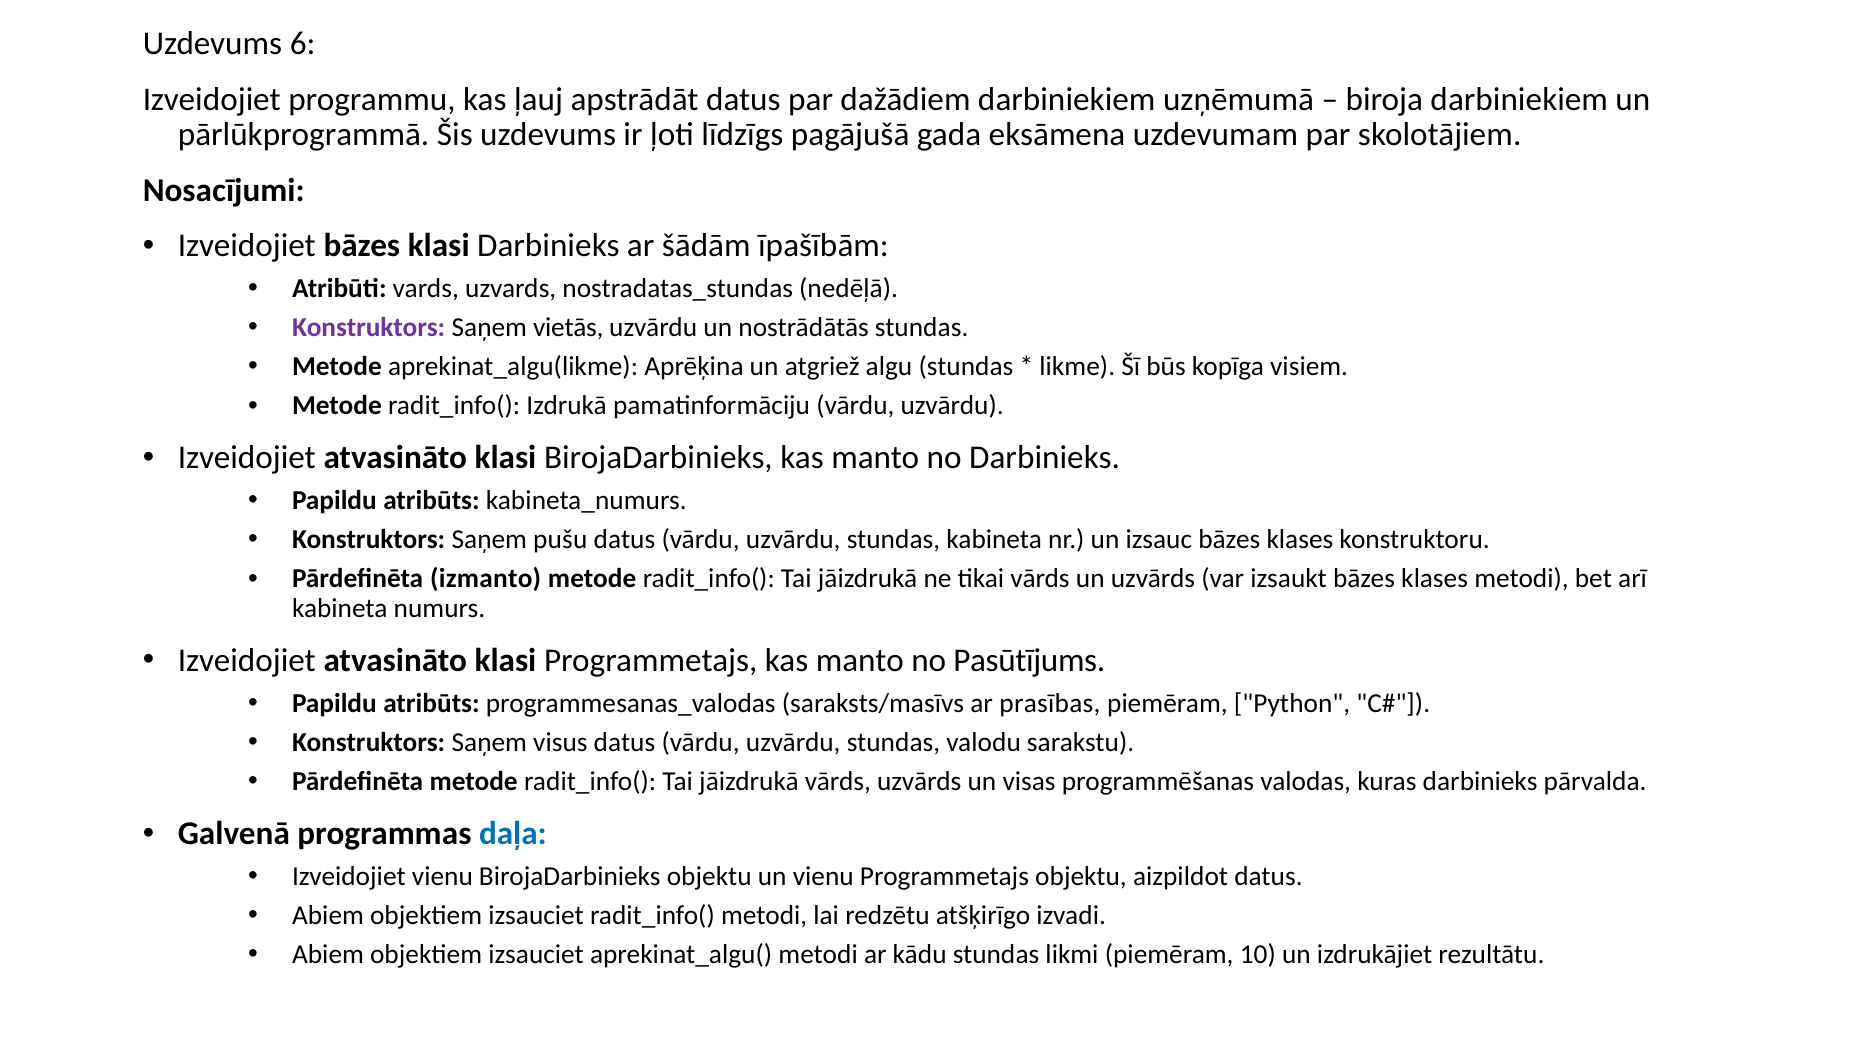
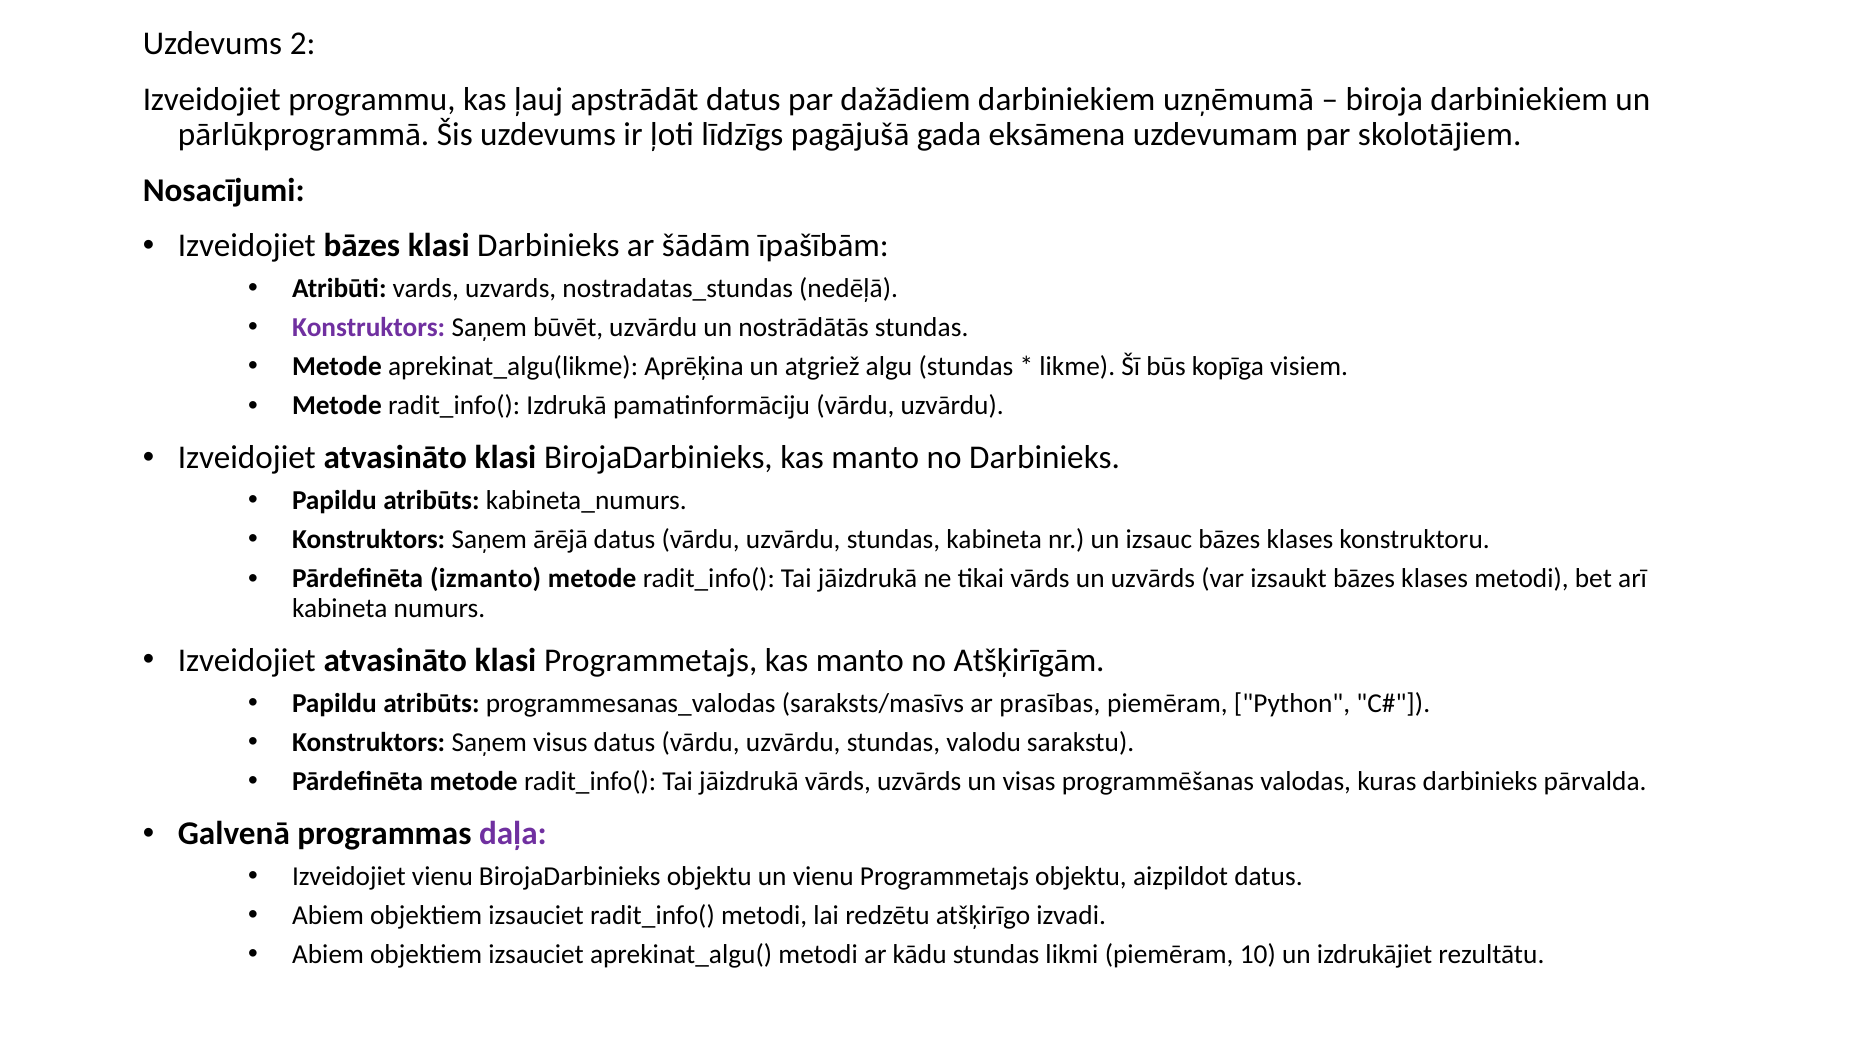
6: 6 -> 2 (303, 44)
vietās: vietās -> būvēt (568, 328)
pušu: pušu -> ārējā (560, 540)
Pasūtījums: Pasūtījums -> Atšķirīgām (1029, 661)
daļa colour: blue -> purple (513, 834)
